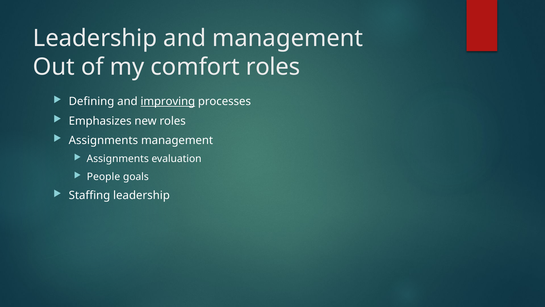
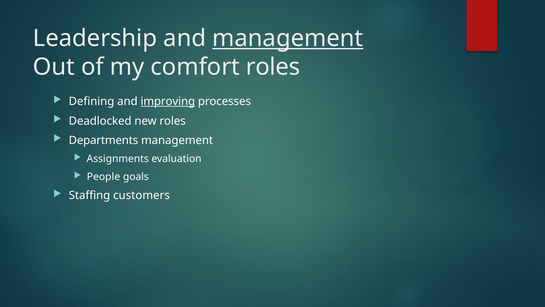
management underline: none -> present (288, 38)
Emphasizes: Emphasizes -> Deadlocked (100, 121)
Assignments: Assignments -> Departments (103, 140)
Staffing leadership: leadership -> customers (141, 195)
